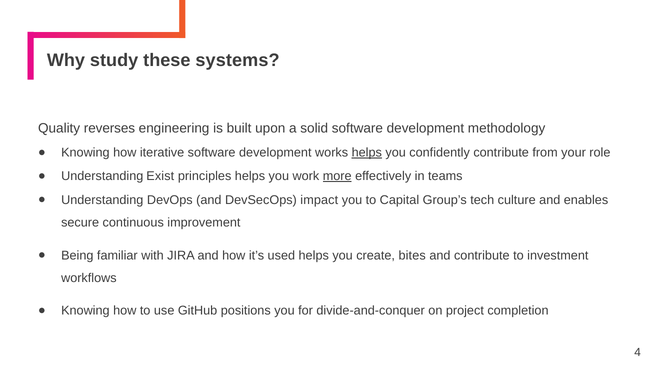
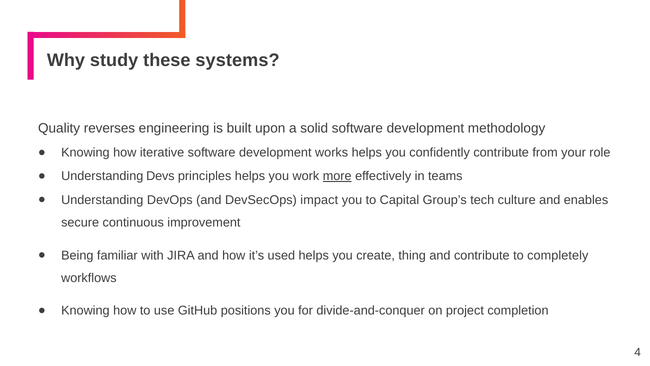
helps underline: present -> none (367, 152)
Exist: Exist -> Devs (160, 176)
bites: bites -> thing (412, 255)
investment: investment -> completely (558, 255)
